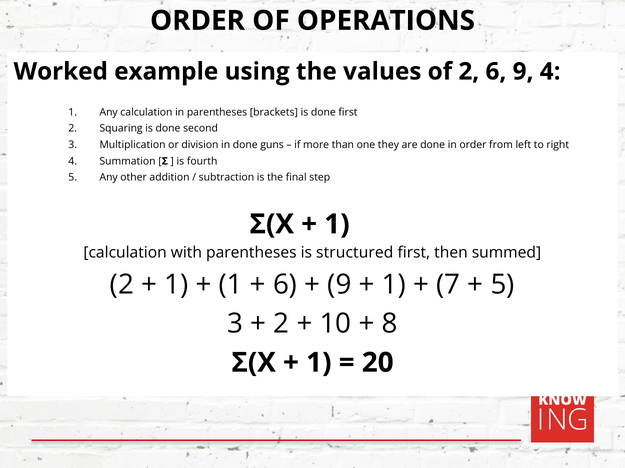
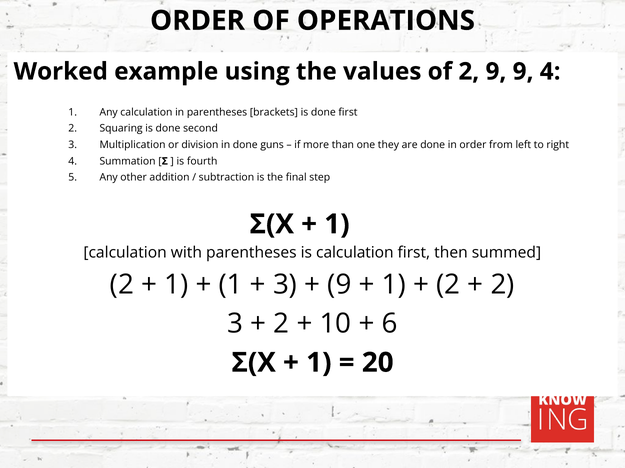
2 6: 6 -> 9 (496, 72)
is structured: structured -> calculation (355, 253)
6: 6 -> 3 (285, 285)
7: 7 -> 2 (448, 285)
5: 5 -> 2 (503, 285)
8: 8 -> 6 (390, 324)
